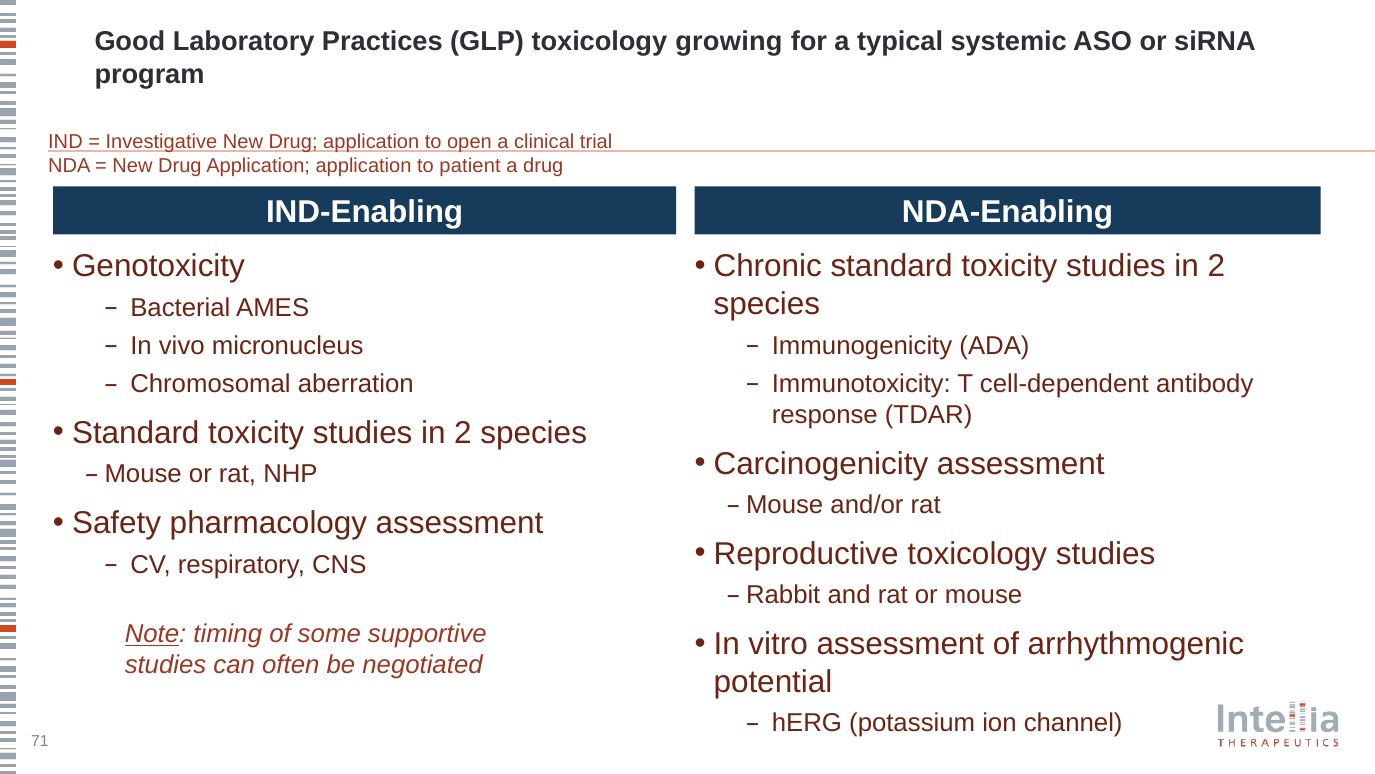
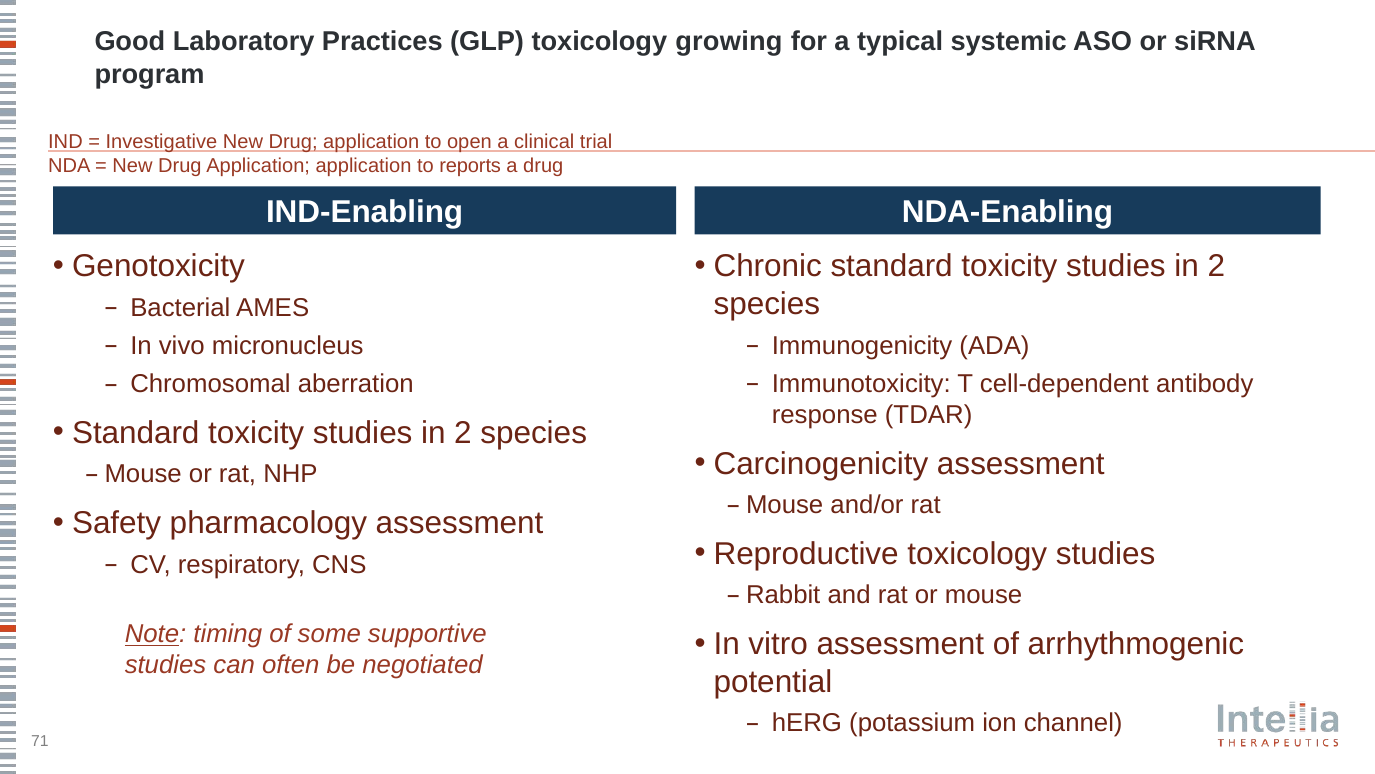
patient: patient -> reports (470, 166)
